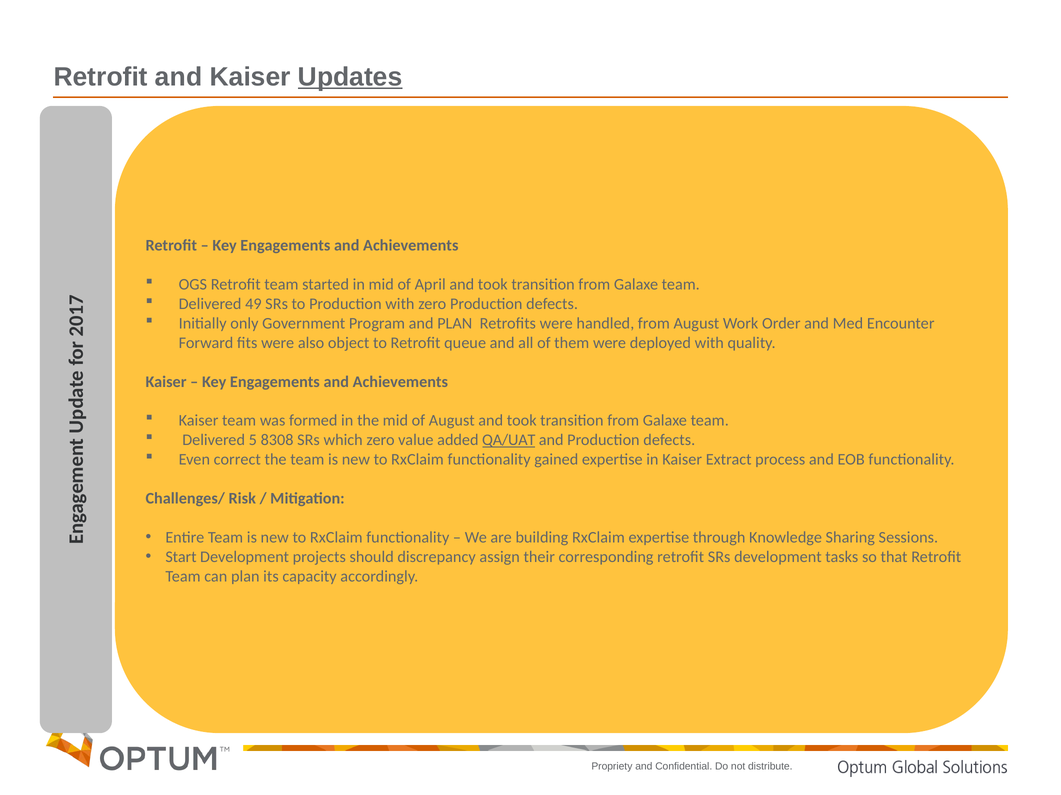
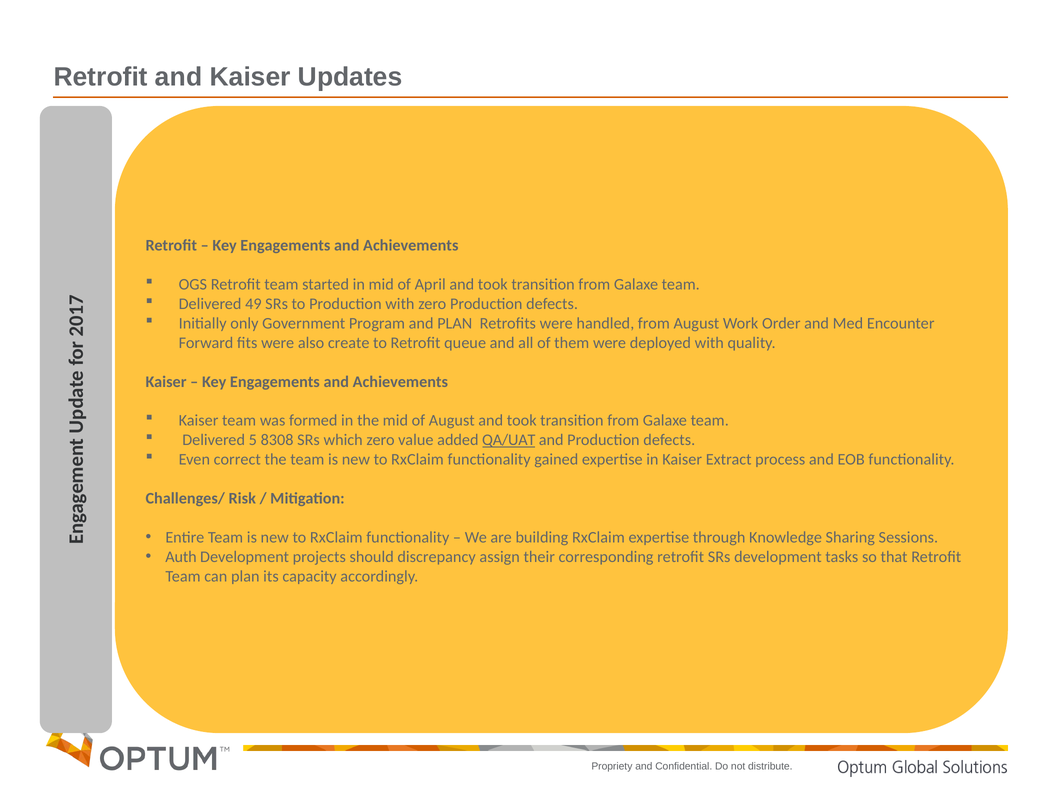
Updates underline: present -> none (350, 77)
object: object -> create (349, 343)
Start: Start -> Auth (181, 557)
